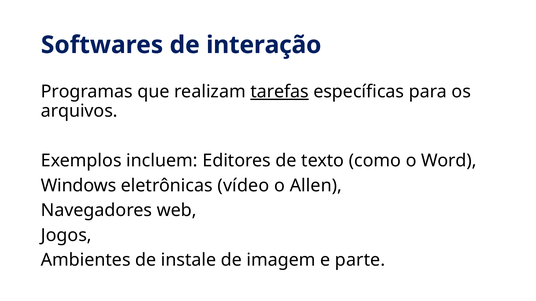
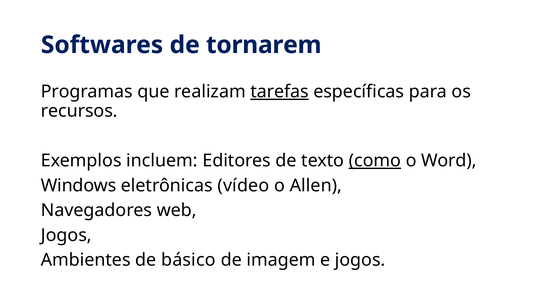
interação: interação -> tornarem (264, 45)
arquivos: arquivos -> recursos (79, 111)
como underline: none -> present (375, 161)
instale: instale -> básico (188, 260)
e parte: parte -> jogos (360, 260)
